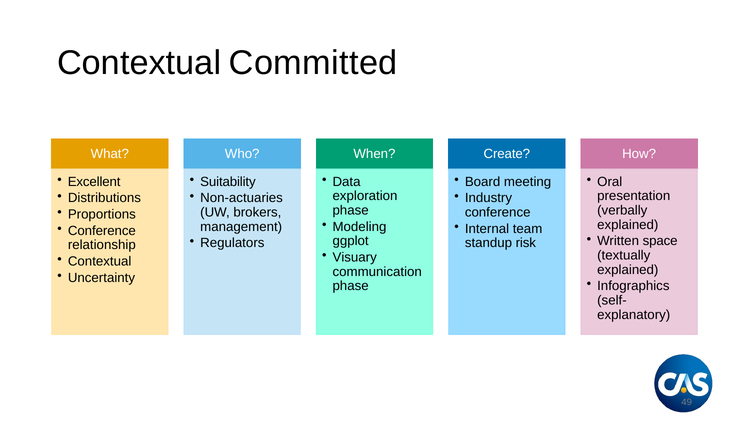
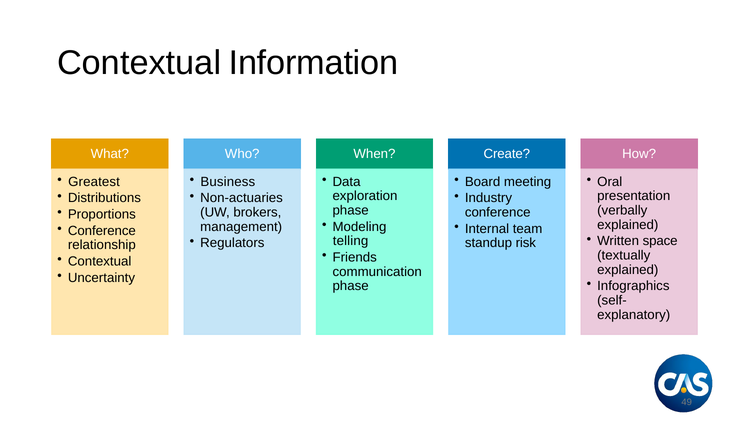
Committed: Committed -> Information (313, 63)
Excellent: Excellent -> Greatest (94, 182)
Suitability: Suitability -> Business (228, 182)
ggplot: ggplot -> telling (351, 241)
Visuary: Visuary -> Friends (355, 258)
